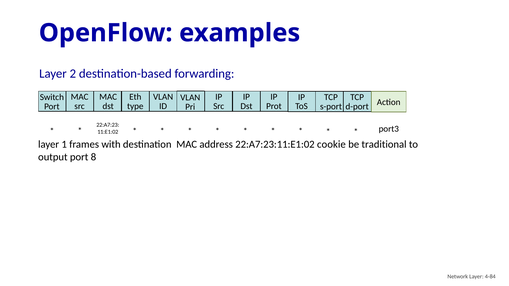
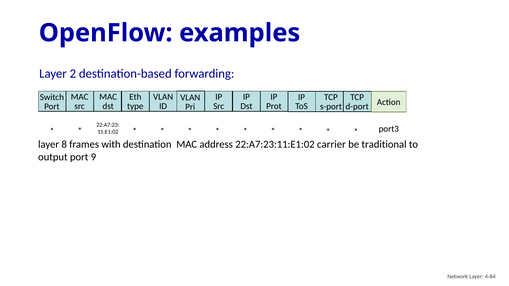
1: 1 -> 8 (64, 144)
cookie: cookie -> carrier (331, 144)
8: 8 -> 9 (93, 157)
